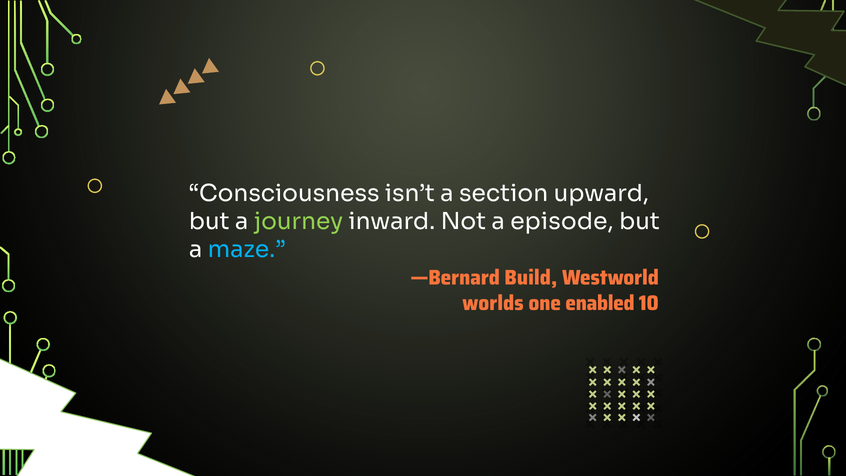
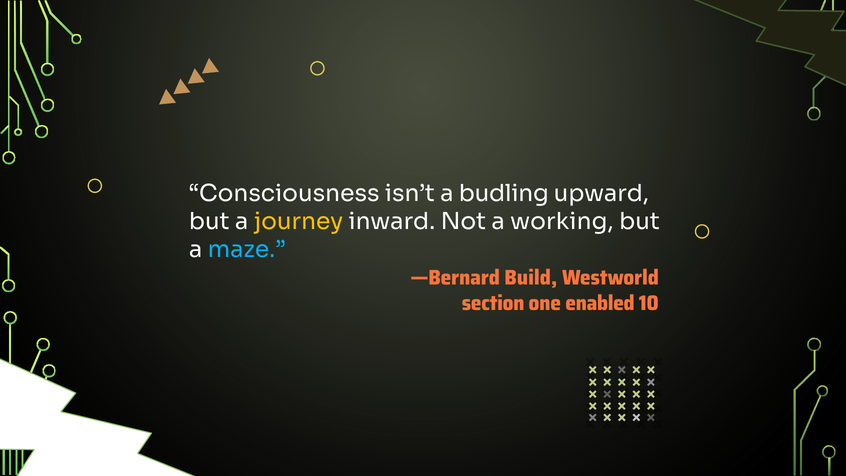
section: section -> budling (504, 193)
journey colour: light green -> yellow (298, 221)
episode: episode -> working (562, 221)
worlds: worlds -> section (493, 303)
